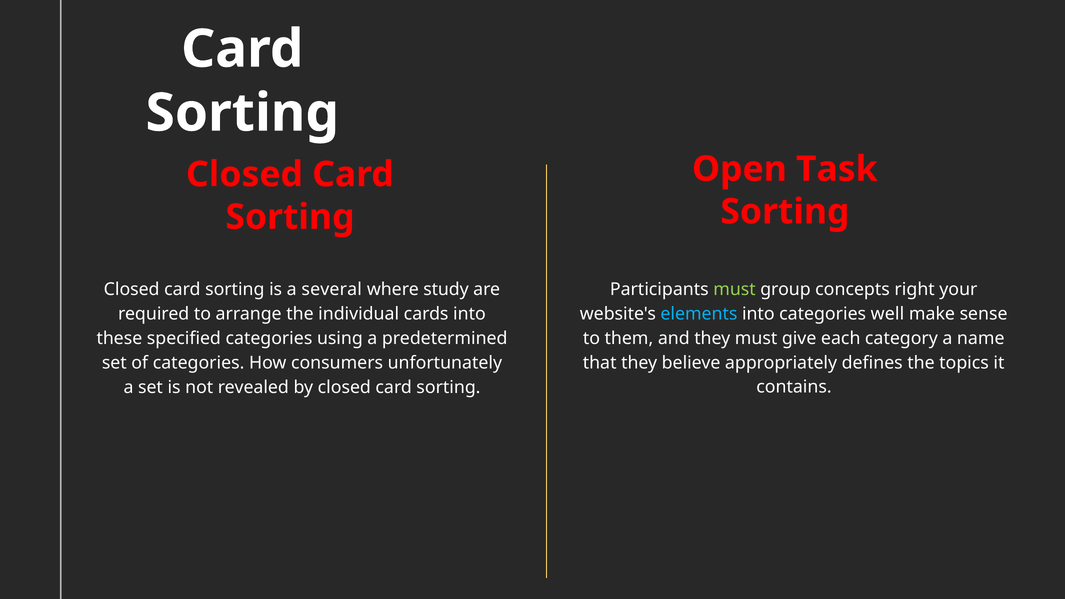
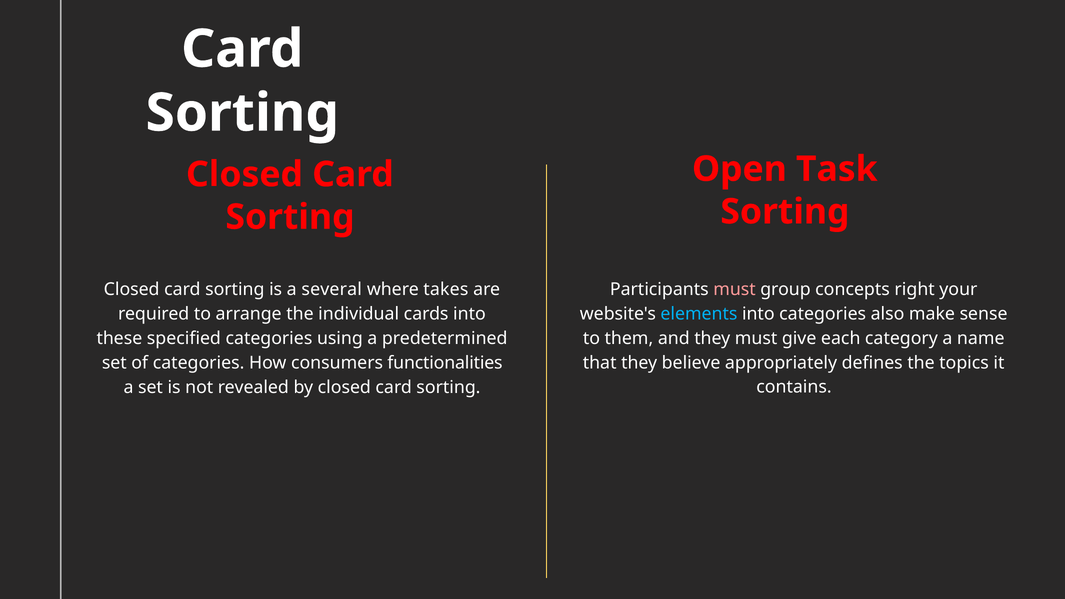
must colour: light green -> pink (735, 289)
study: study -> takes (446, 289)
well: well -> also (888, 314)
unfortunately: unfortunately -> functionalities (445, 363)
